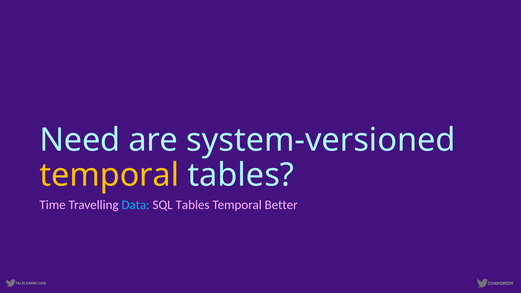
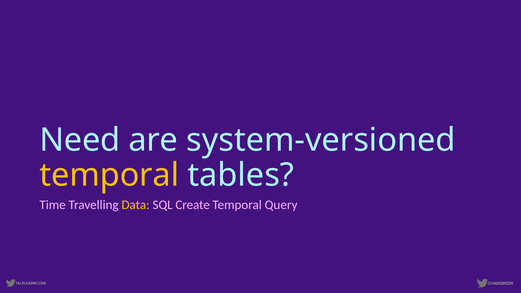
Data colour: light blue -> yellow (136, 205)
SQL Tables: Tables -> Create (193, 205)
Better: Better -> Query (281, 205)
